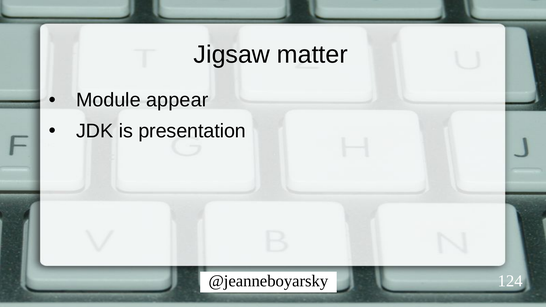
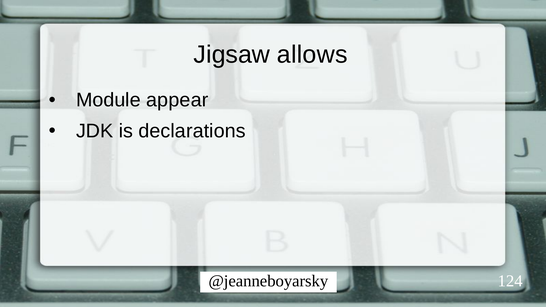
matter: matter -> allows (312, 55)
presentation: presentation -> declarations (192, 131)
